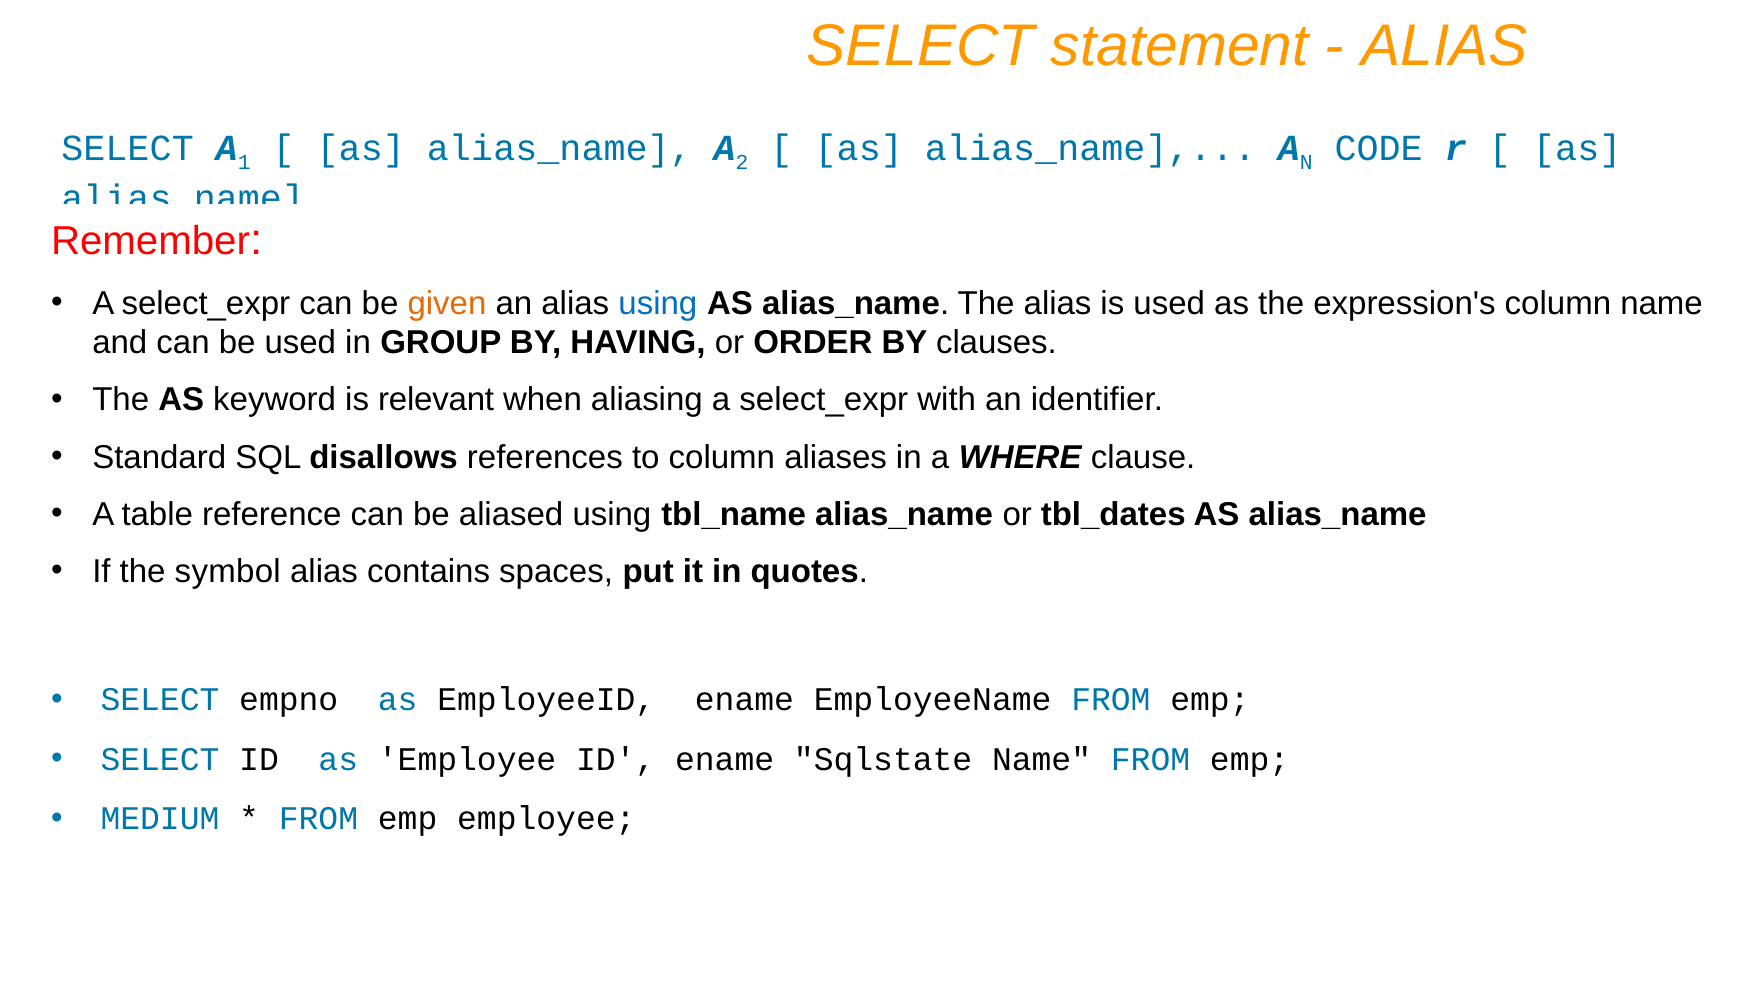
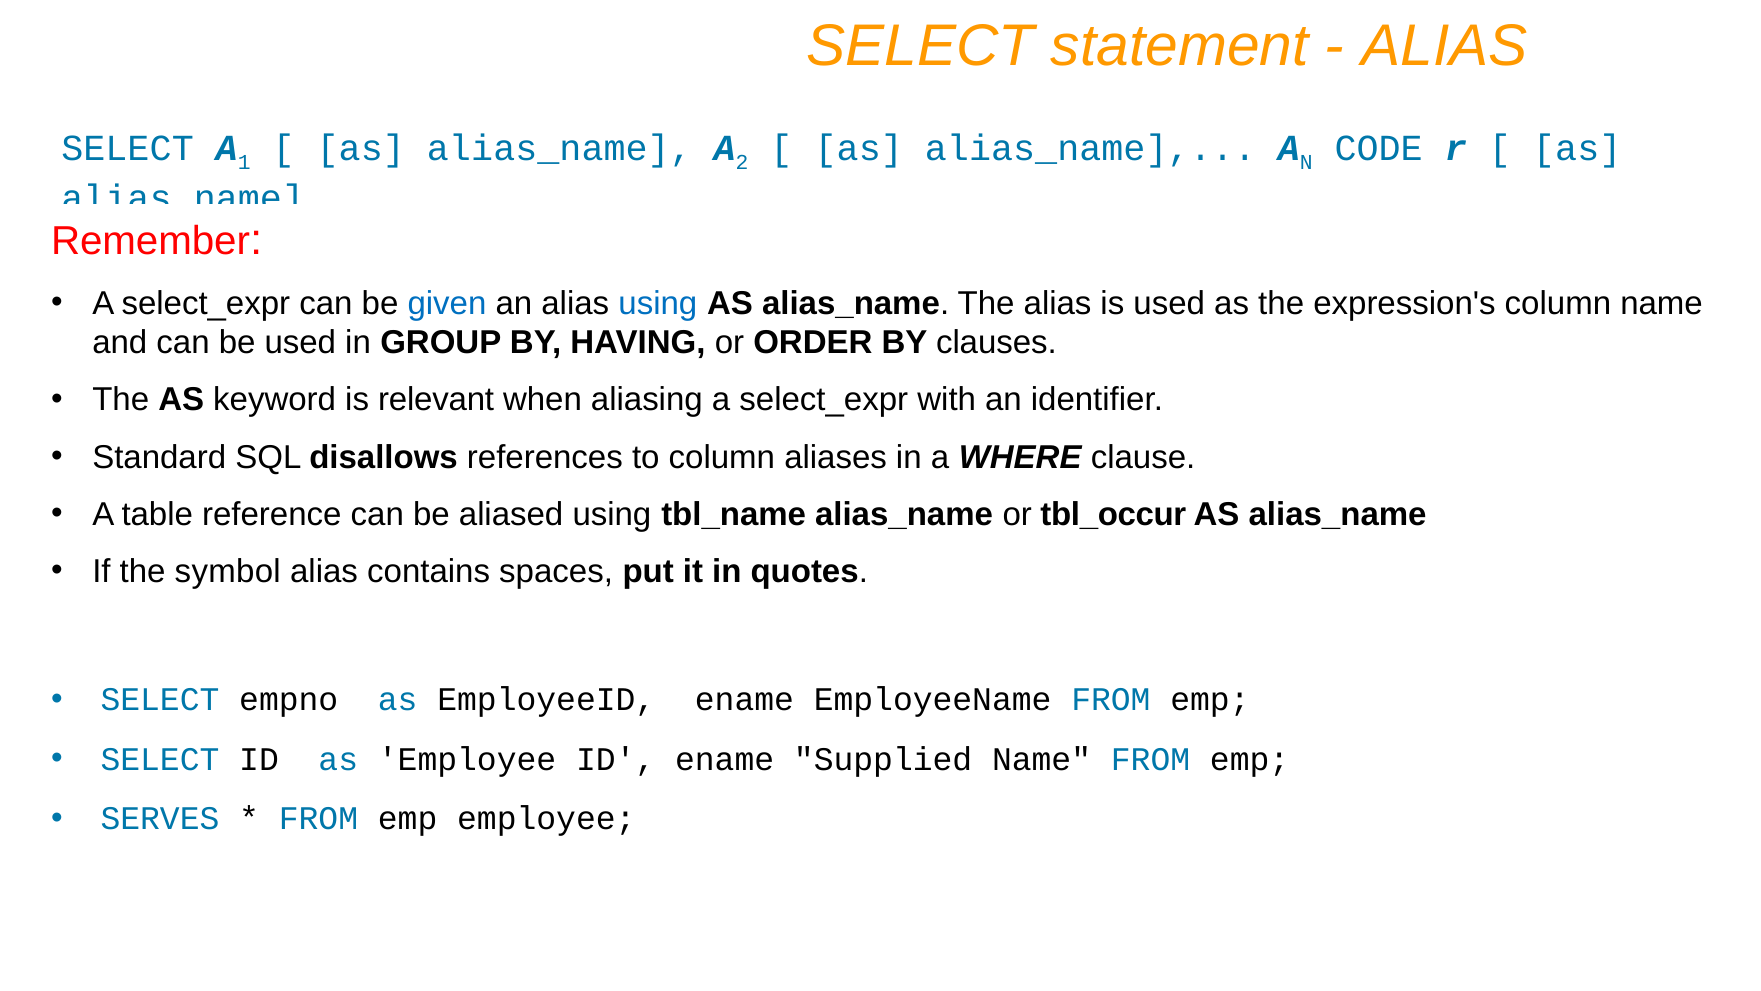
given colour: orange -> blue (447, 303)
tbl_dates: tbl_dates -> tbl_occur (1113, 514)
Sqlstate: Sqlstate -> Supplied (883, 759)
MEDIUM: MEDIUM -> SERVES (160, 819)
